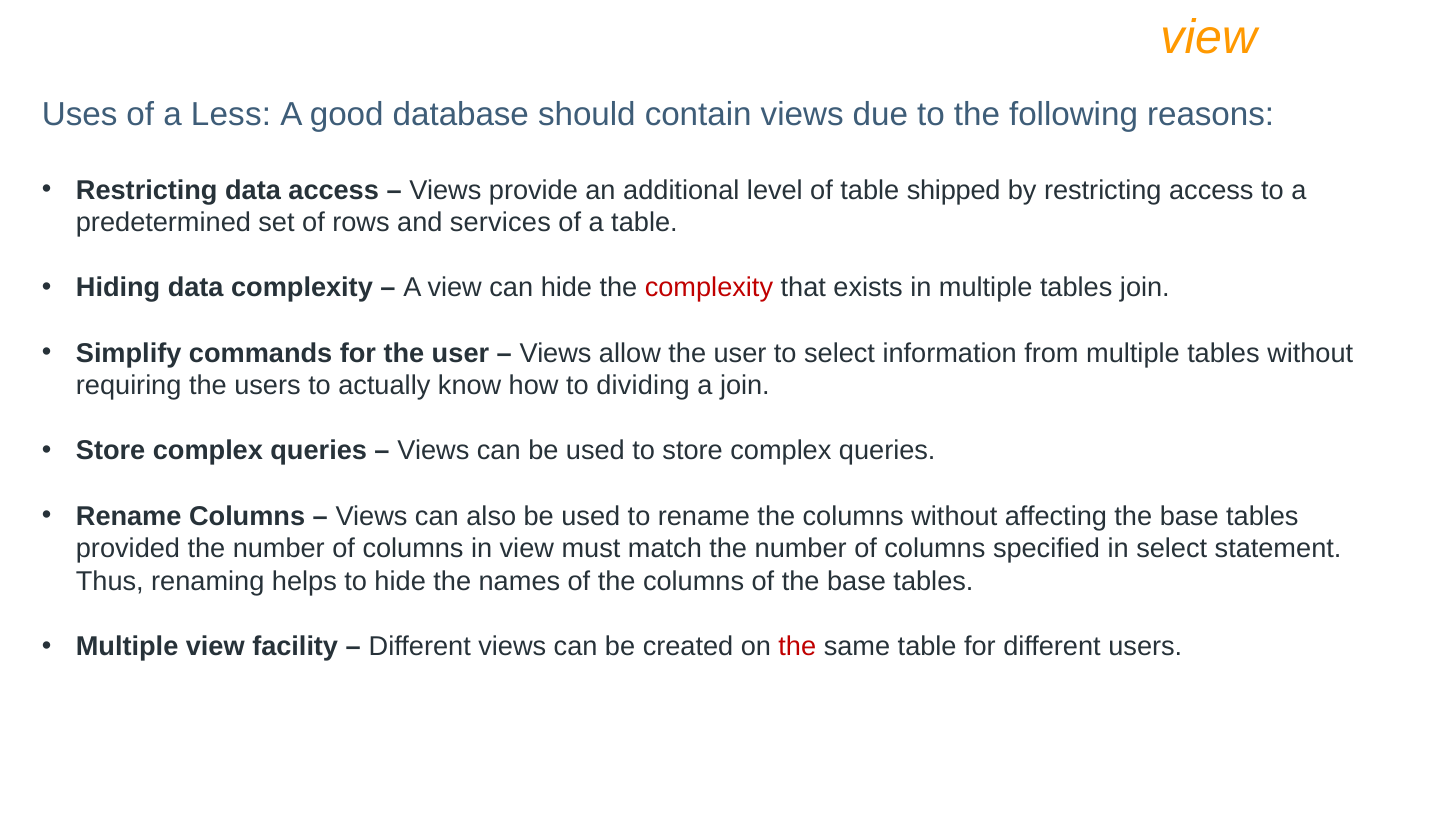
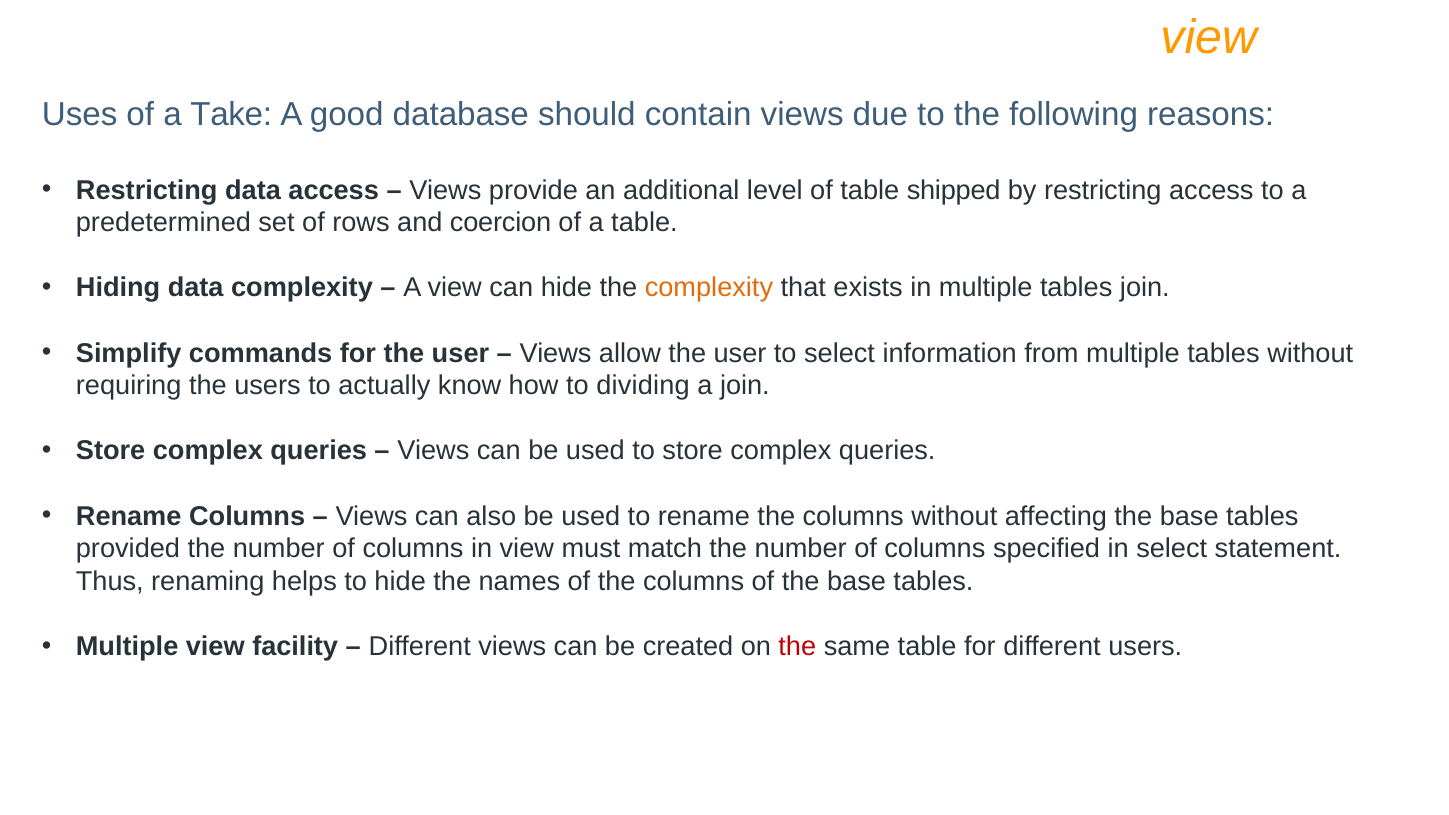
Less: Less -> Take (231, 115)
services: services -> coercion (501, 223)
complexity colour: red -> orange (709, 288)
